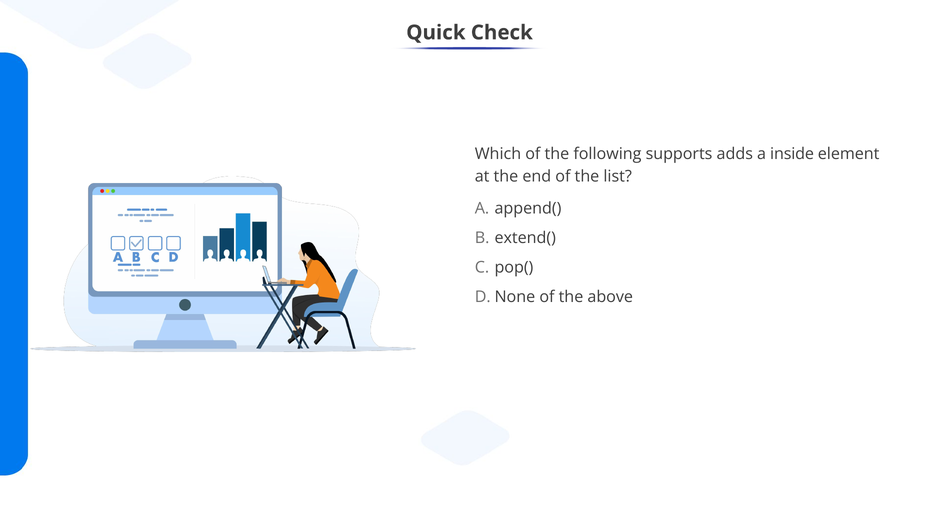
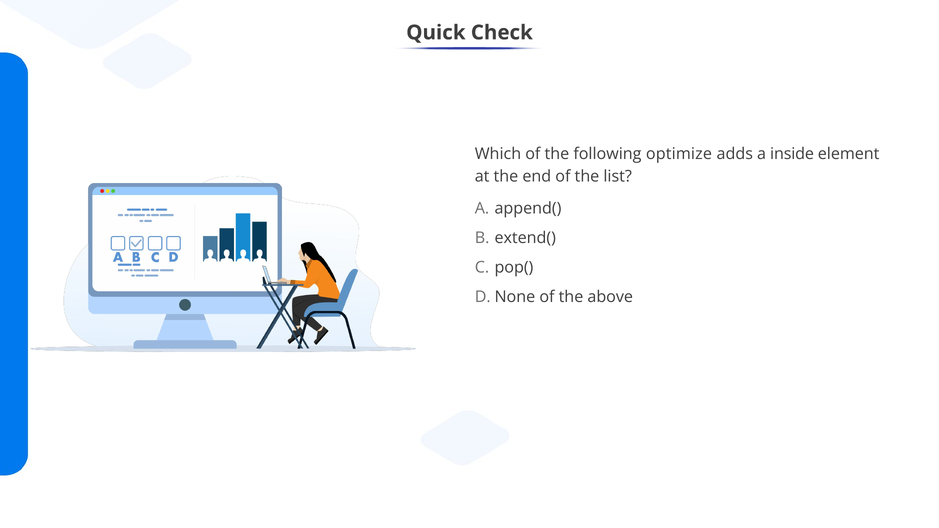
supports: supports -> optimize (679, 154)
